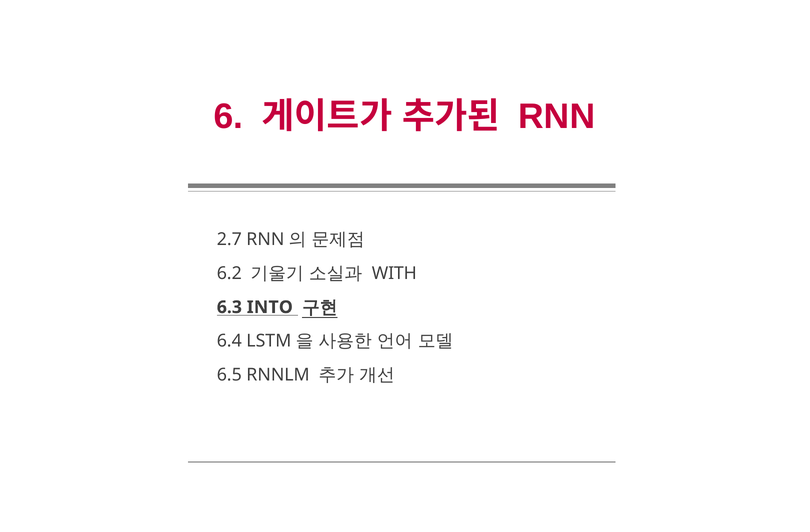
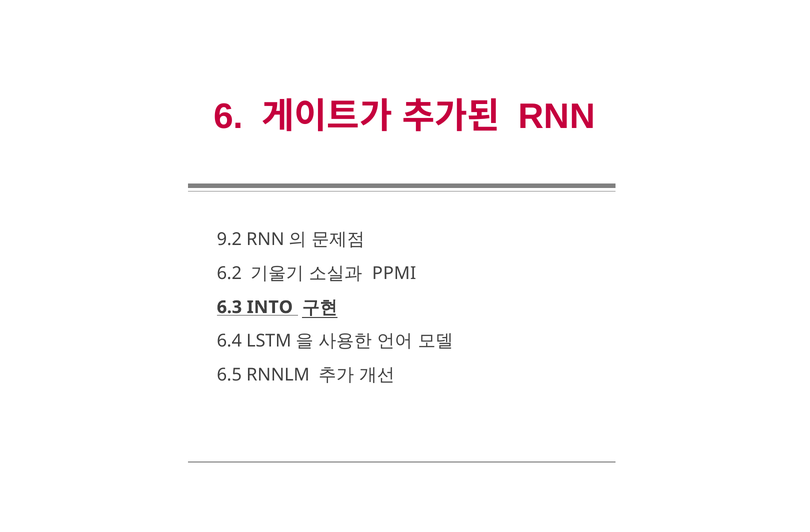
2.7: 2.7 -> 9.2 (229, 239)
WITH: WITH -> PPMI (394, 273)
